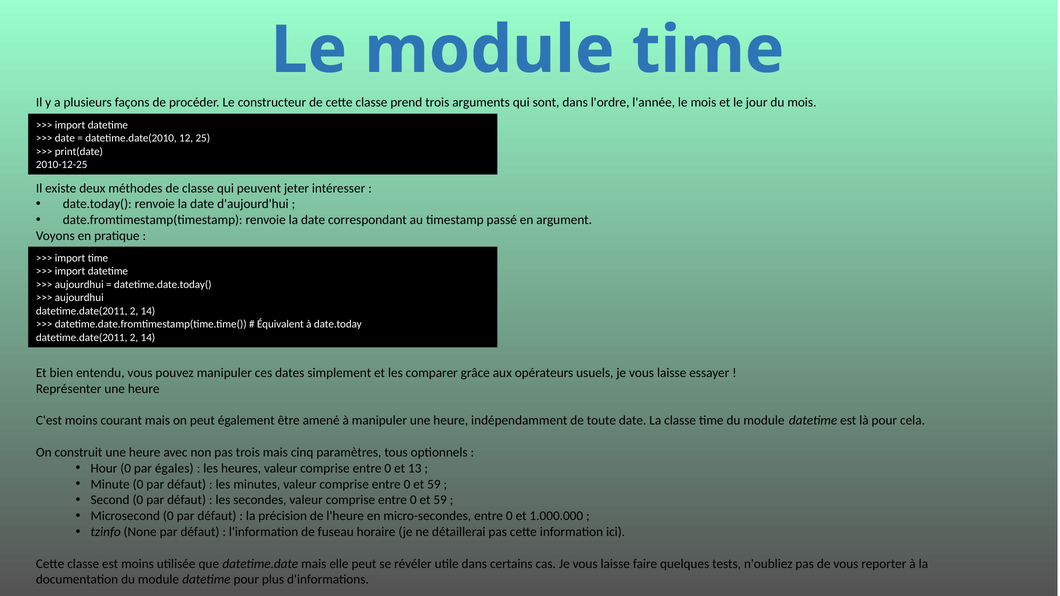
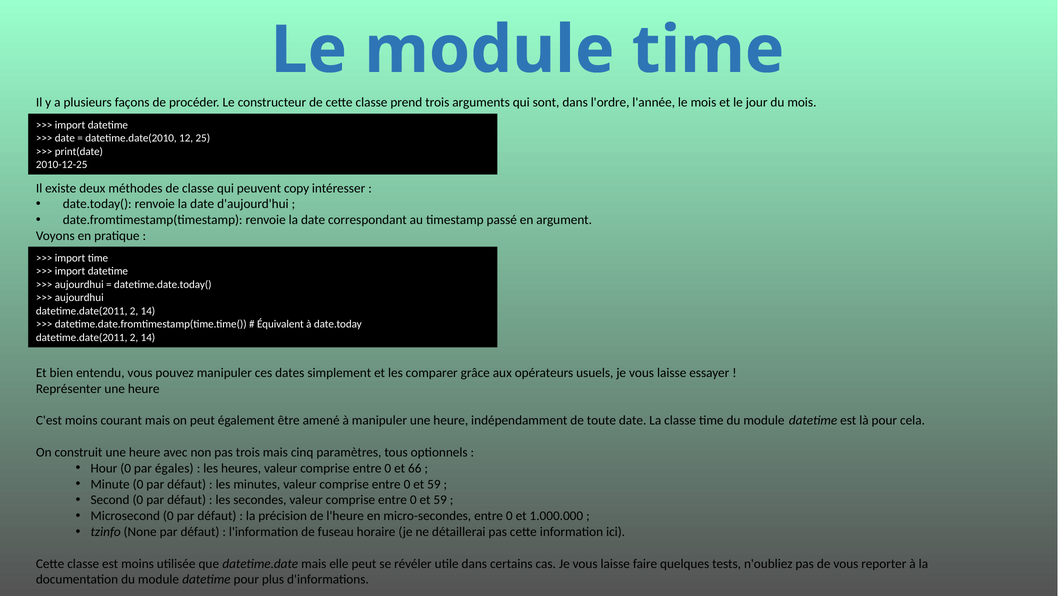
jeter: jeter -> copy (297, 188)
13: 13 -> 66 (415, 468)
